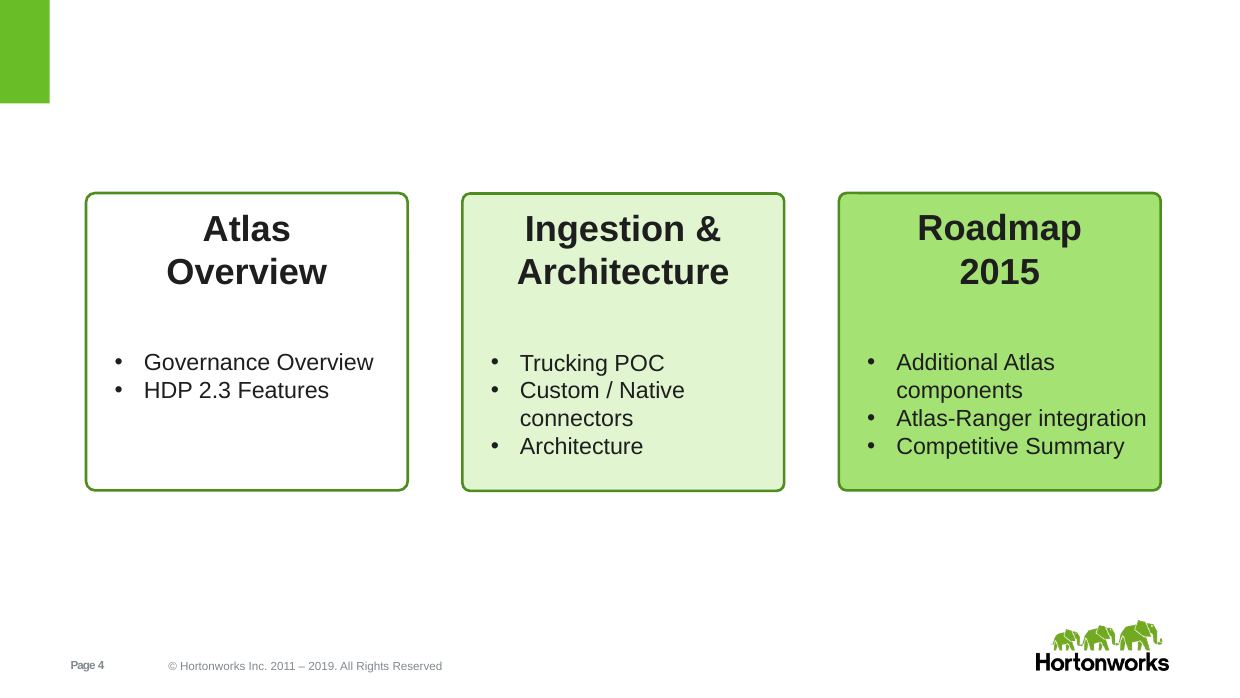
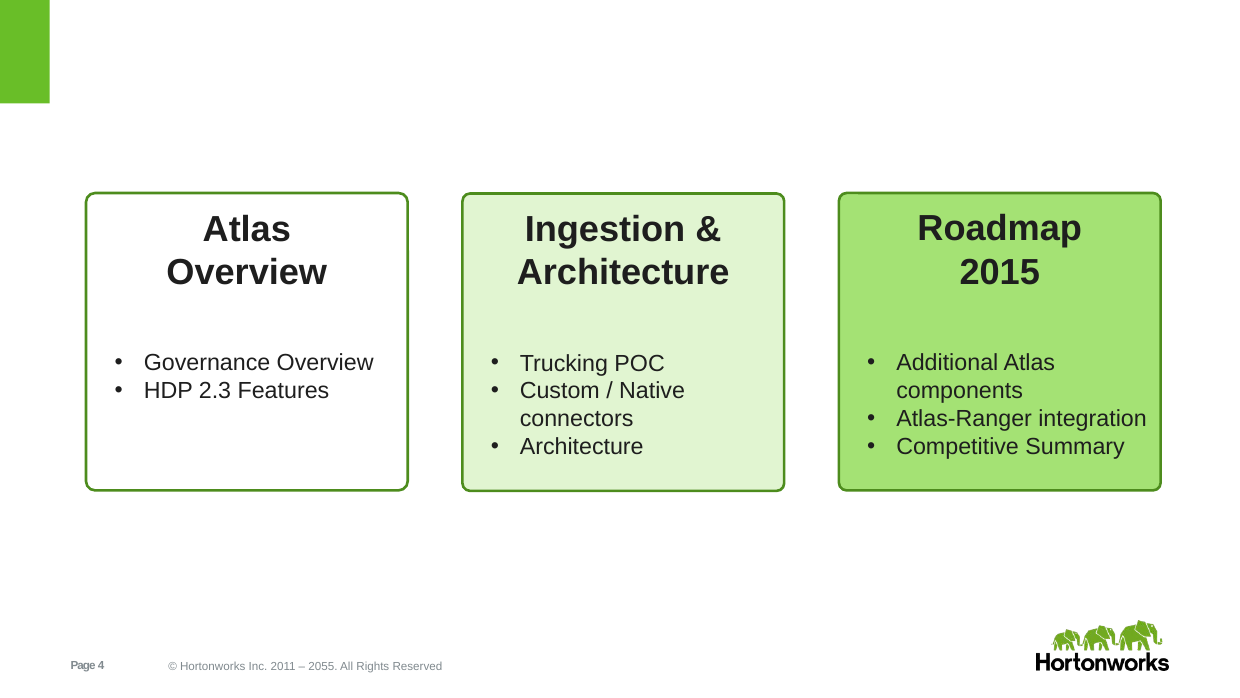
2019: 2019 -> 2055 (323, 667)
